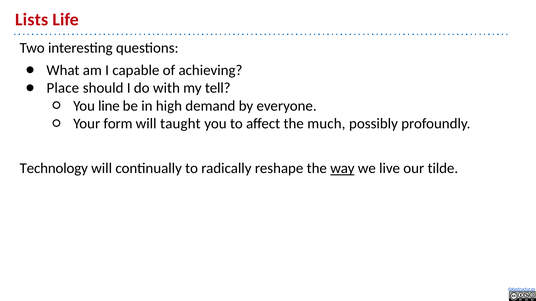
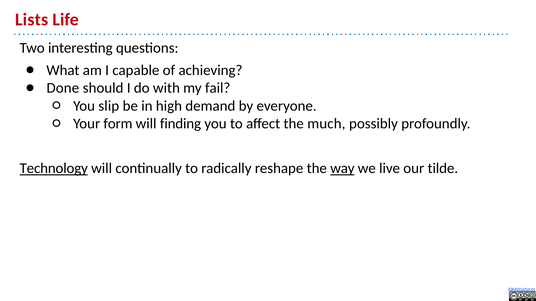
Place: Place -> Done (63, 88)
tell: tell -> fail (218, 88)
line: line -> slip (109, 106)
taught: taught -> finding (181, 124)
Technology underline: none -> present (54, 169)
